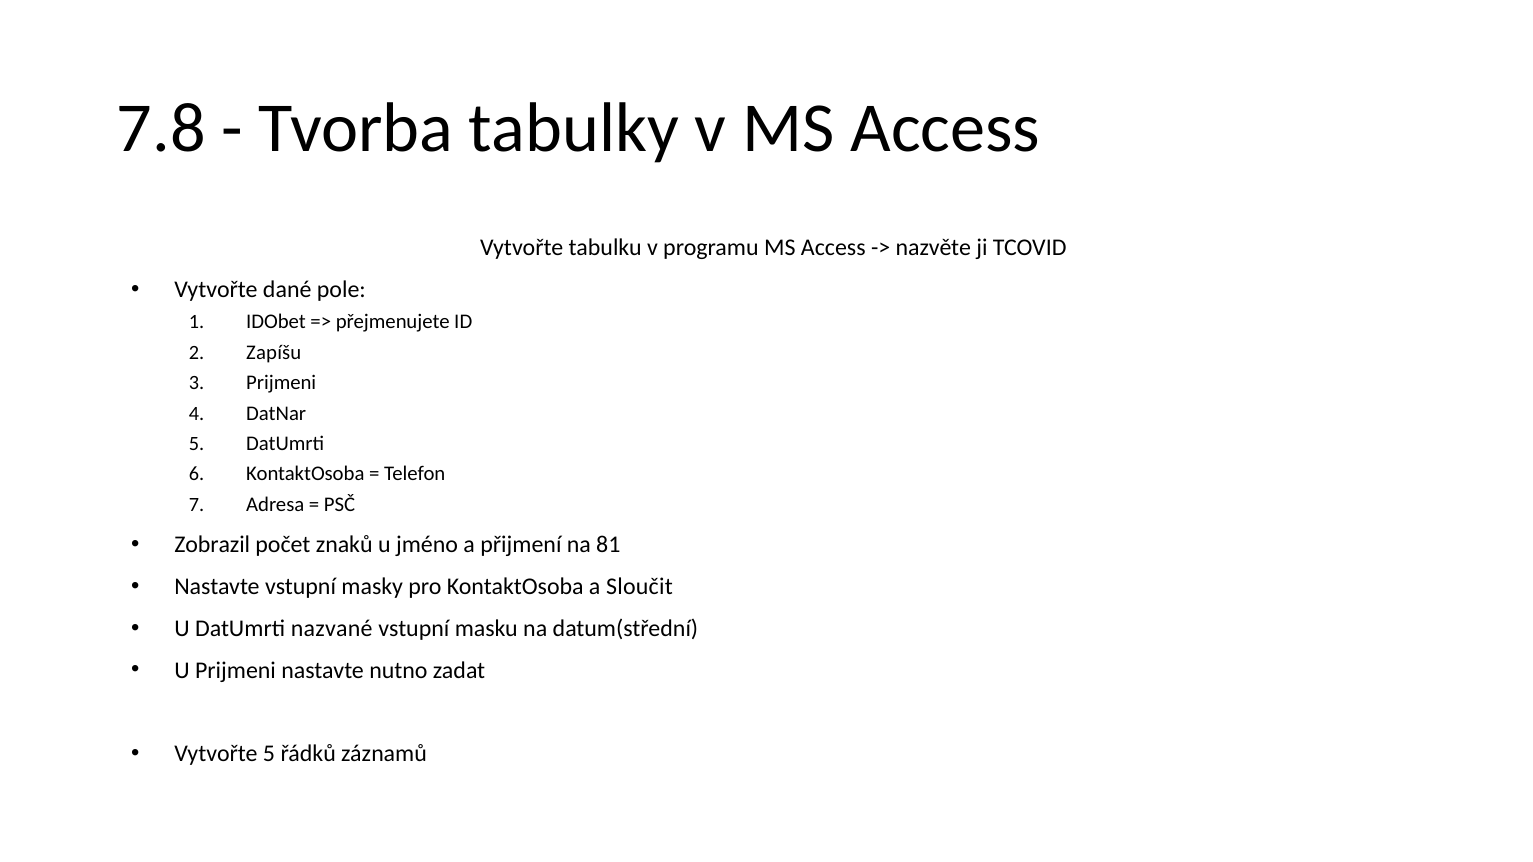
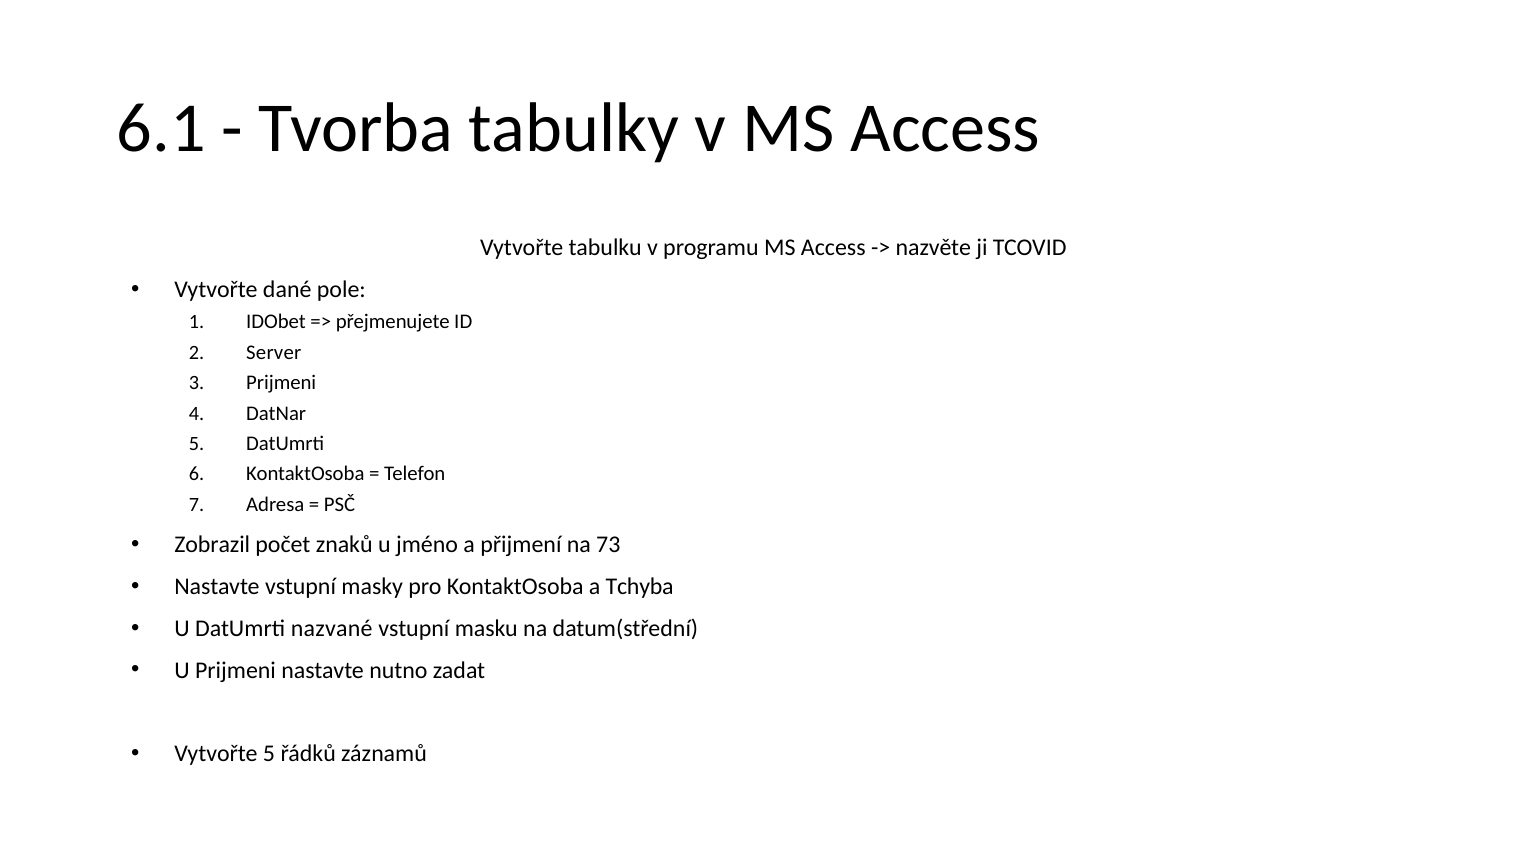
7.8: 7.8 -> 6.1 (161, 129)
Zapíšu: Zapíšu -> Server (274, 353)
81: 81 -> 73 (608, 545)
Sloučit: Sloučit -> Tchyba (640, 587)
